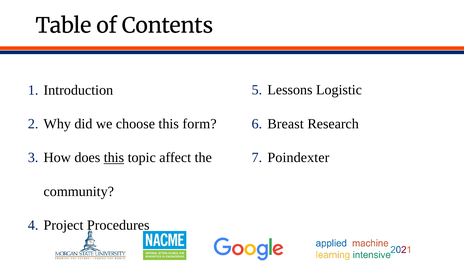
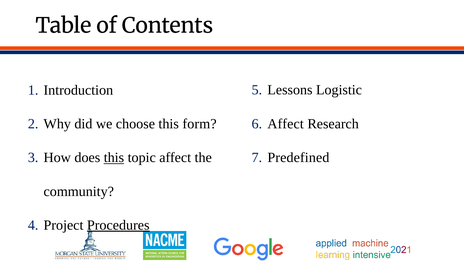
Breast: Breast -> Affect (286, 124)
Poindexter: Poindexter -> Predefined (298, 157)
Procedures underline: none -> present (118, 225)
